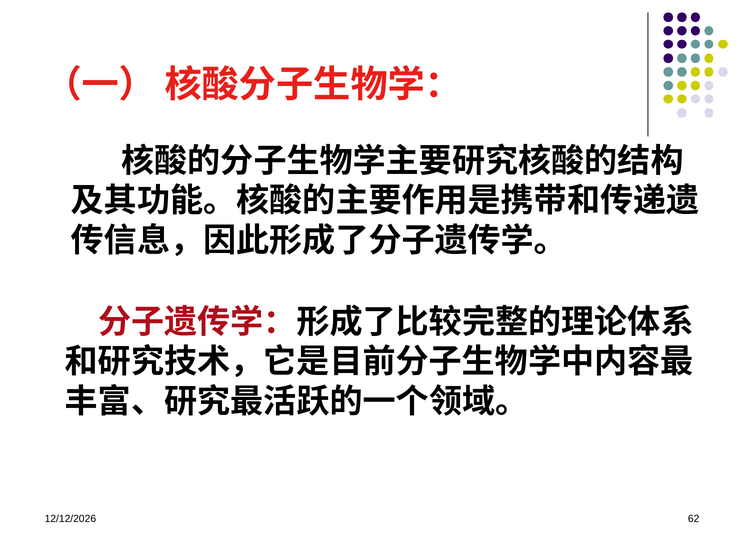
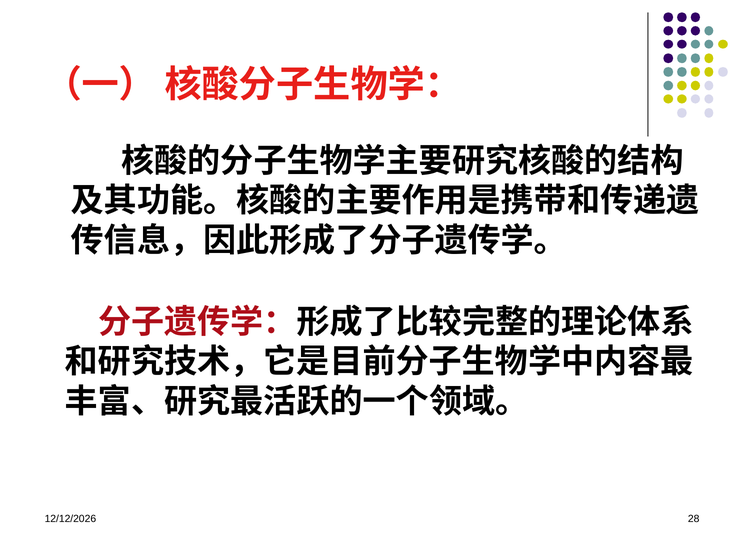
62: 62 -> 28 (694, 519)
